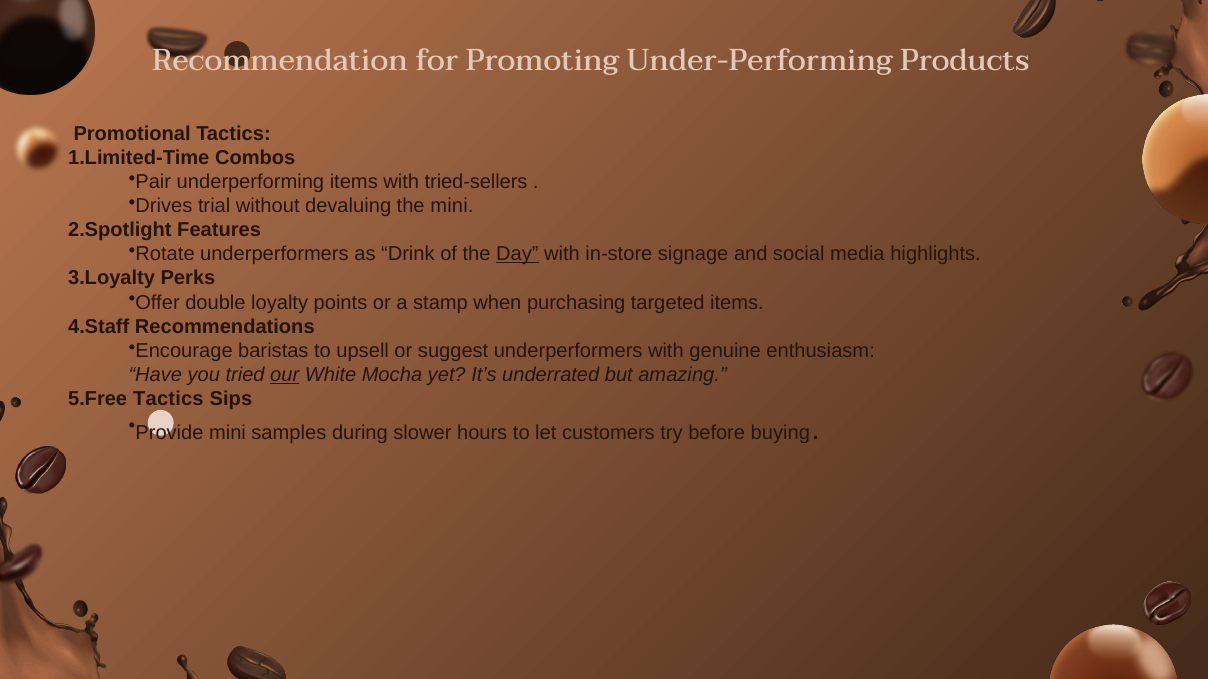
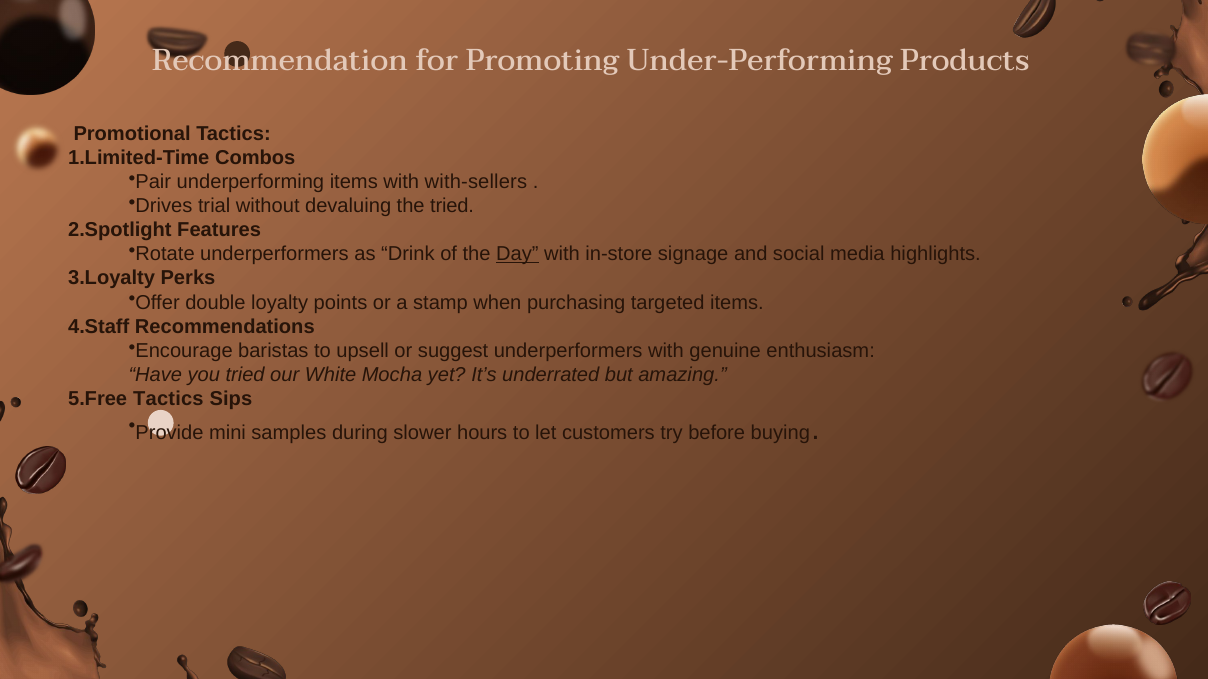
tried-sellers: tried-sellers -> with-sellers (476, 182)
the mini: mini -> tried (452, 206)
our underline: present -> none (285, 375)
